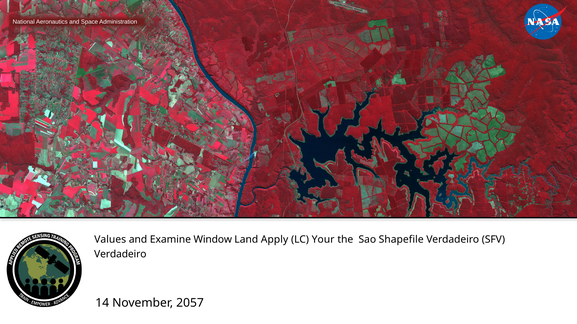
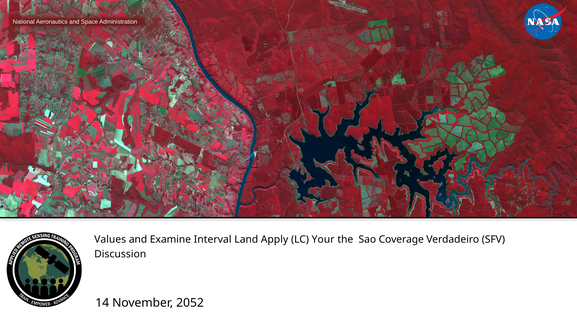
Window: Window -> Interval (213, 240)
Shapefile: Shapefile -> Coverage (401, 240)
Verdadeiro: Verdadeiro -> Discussion (120, 255)
2057: 2057 -> 2052 (190, 303)
